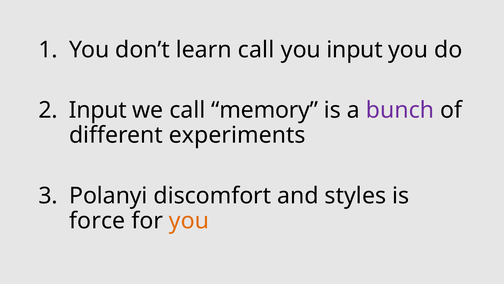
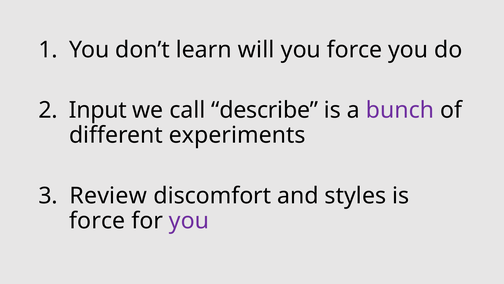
learn call: call -> will (256, 50)
you input: input -> force (355, 50)
memory: memory -> describe (265, 110)
Polanyi: Polanyi -> Review (108, 195)
you colour: orange -> purple (189, 220)
